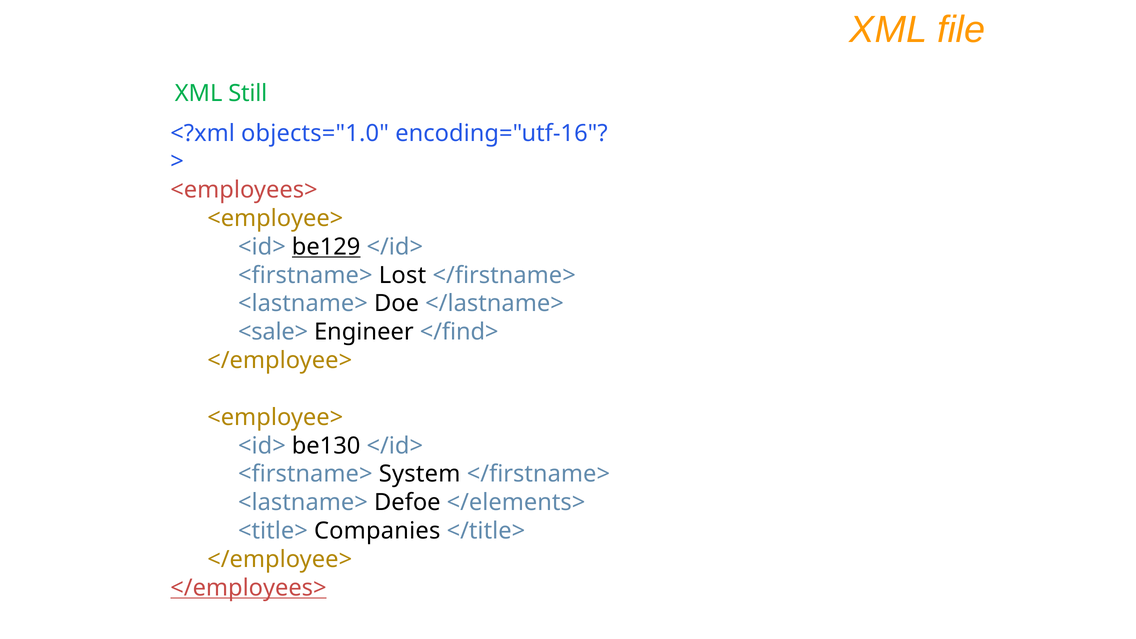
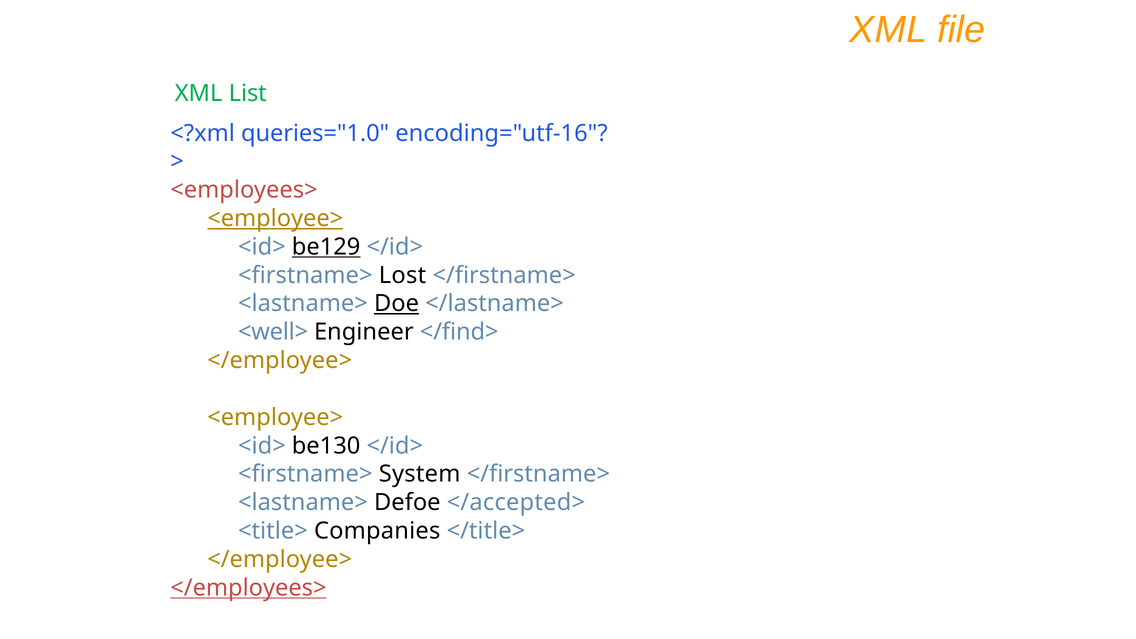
Still: Still -> List (248, 93)
objects="1.0: objects="1.0 -> queries="1.0 (315, 133)
<employee> underline: none -> present (275, 218)
Doe underline: none -> present (397, 304)
<sale>: <sale> -> <well> (273, 332)
</elements>: </elements> -> </accepted> (516, 503)
